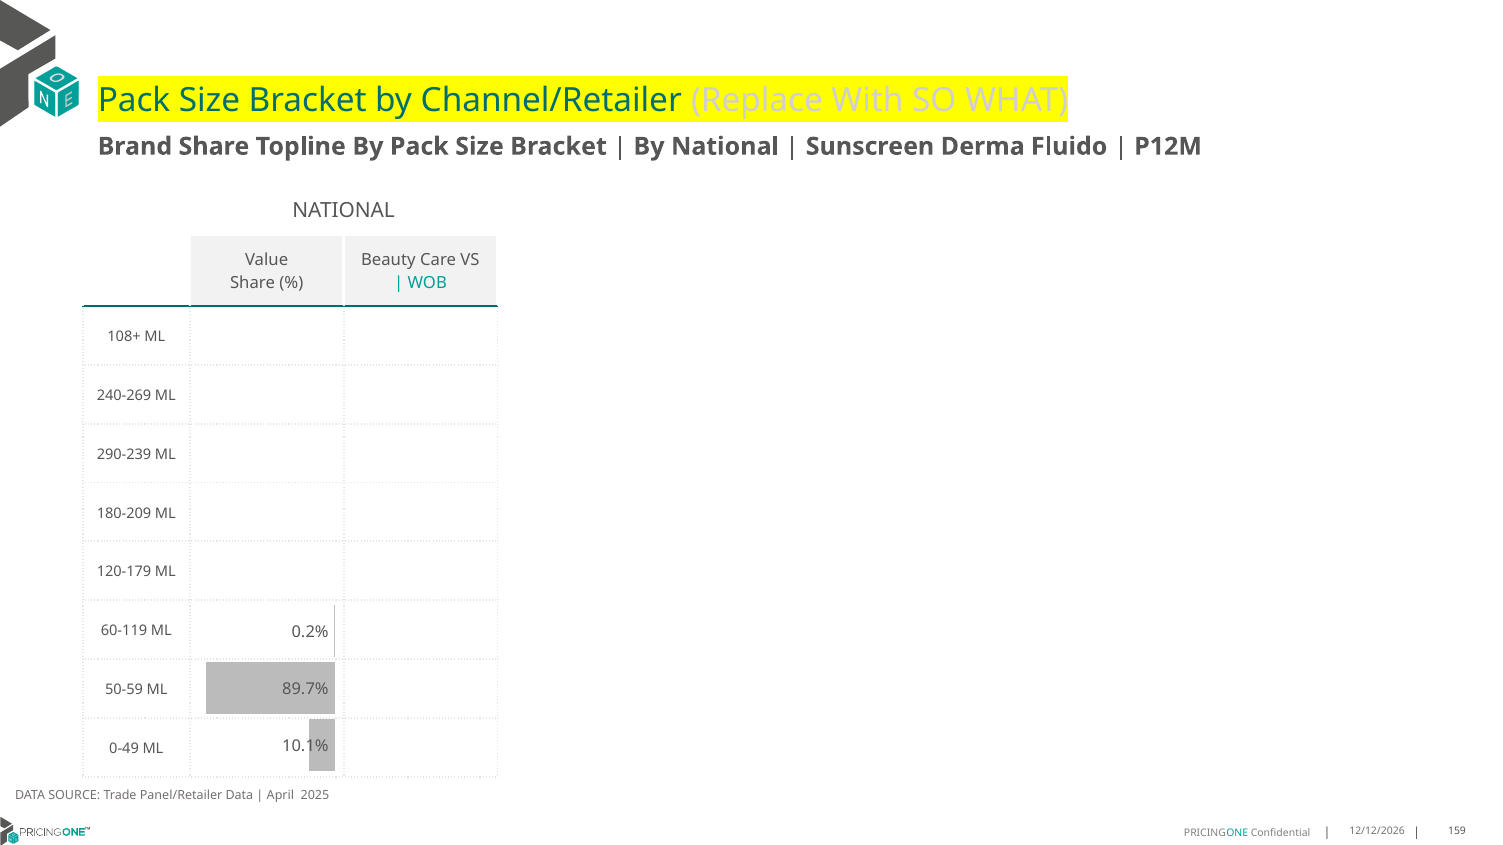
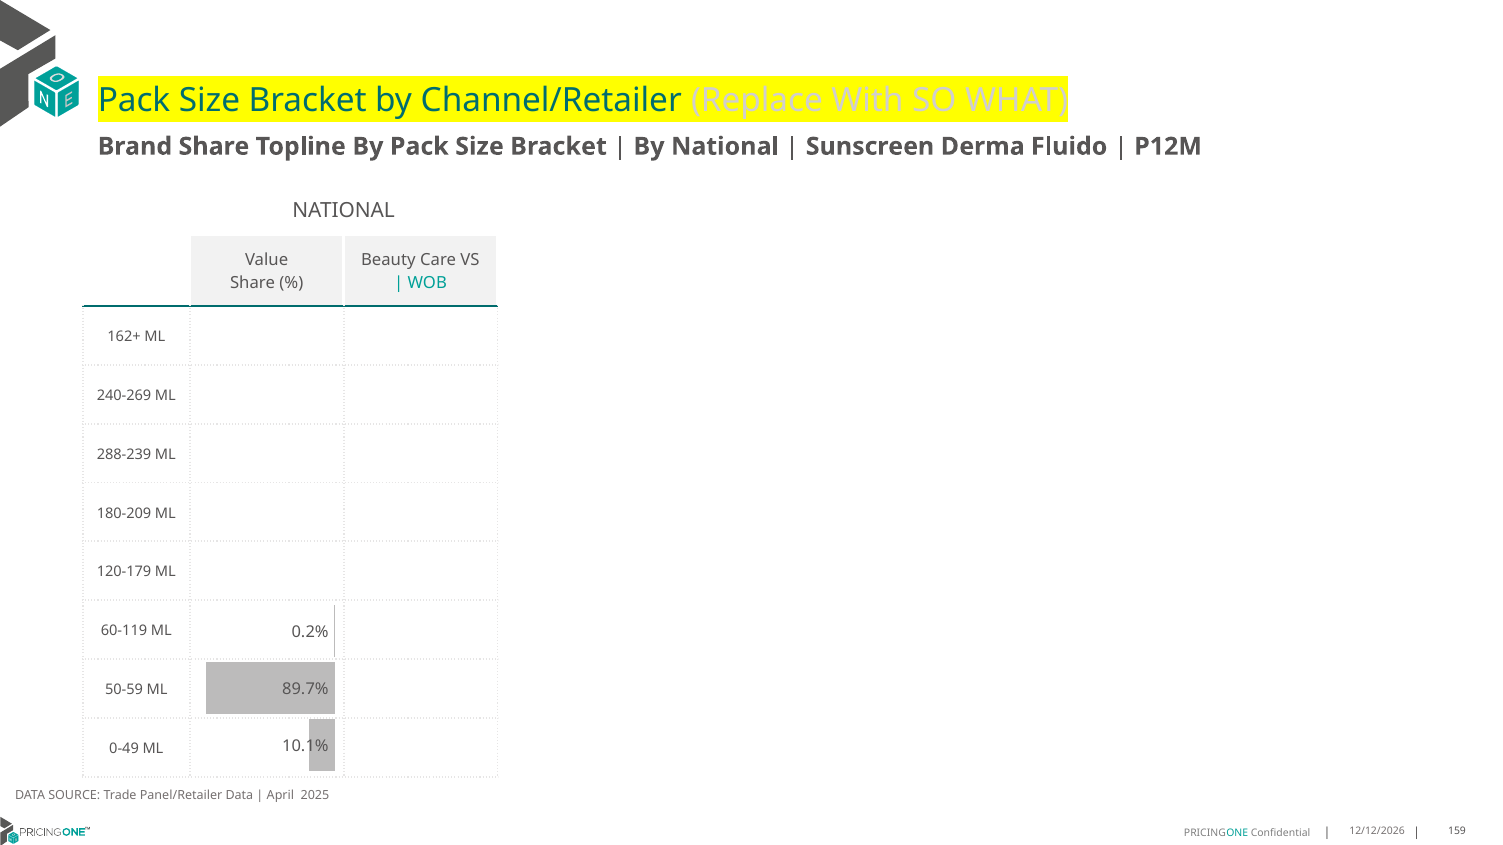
108+: 108+ -> 162+ (124, 337)
290-239: 290-239 -> 288-239 (124, 455)
